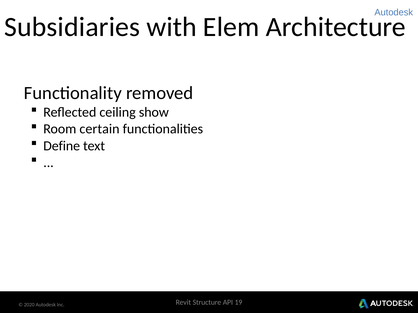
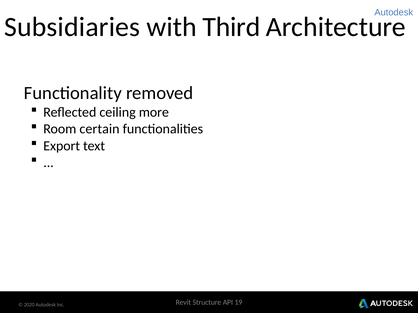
Elem: Elem -> Third (231, 27)
show: show -> more (154, 113)
Define: Define -> Export (62, 146)
